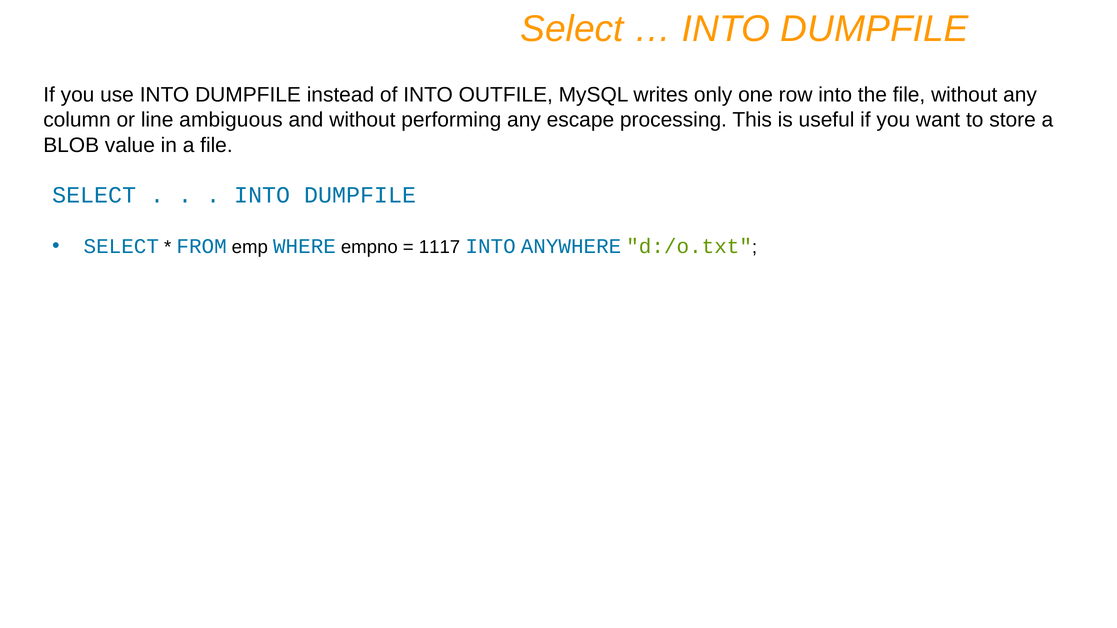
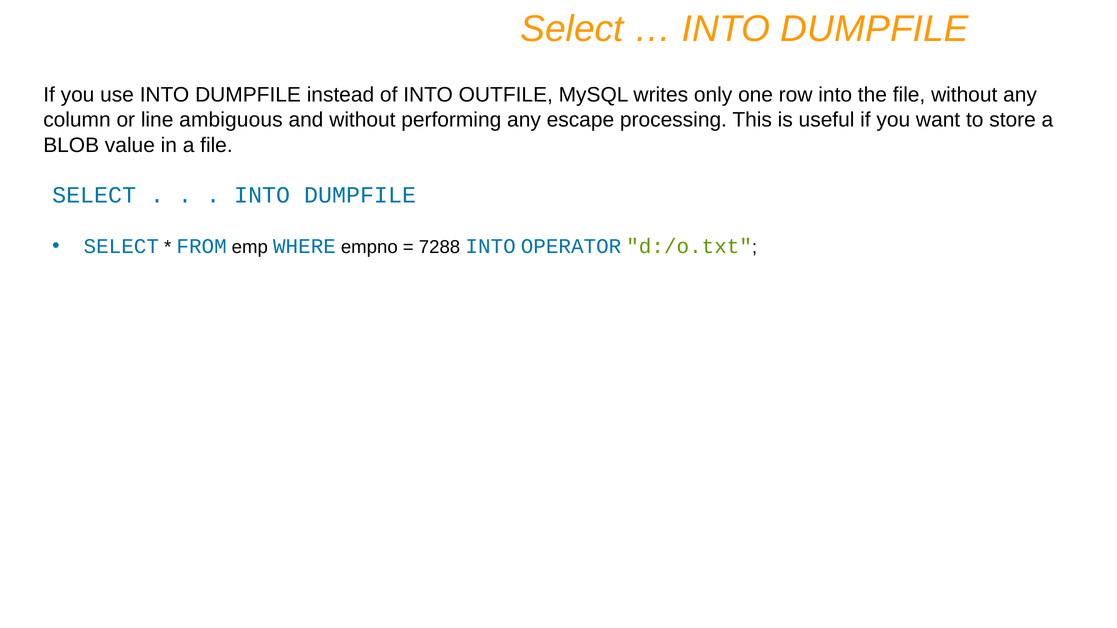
1117: 1117 -> 7288 (440, 247)
ANYWHERE: ANYWHERE -> OPERATOR (571, 246)
